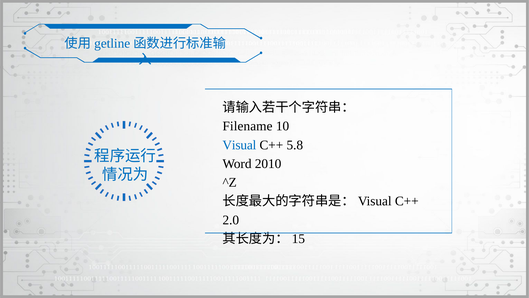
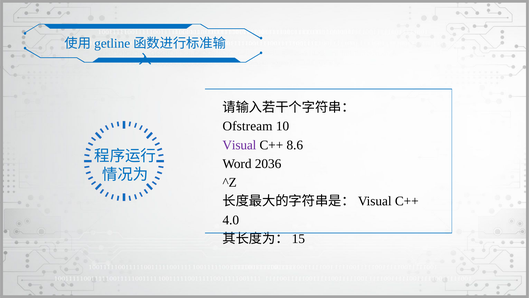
Filename: Filename -> Ofstream (248, 126)
Visual colour: blue -> purple (239, 145)
5.8: 5.8 -> 8.6 (295, 145)
2010: 2010 -> 2036 (268, 164)
2.0: 2.0 -> 4.0 (231, 220)
